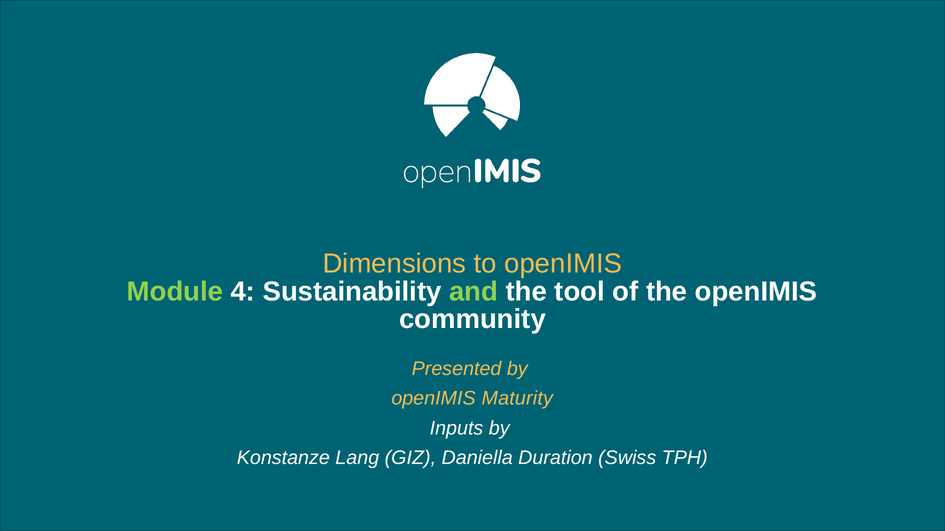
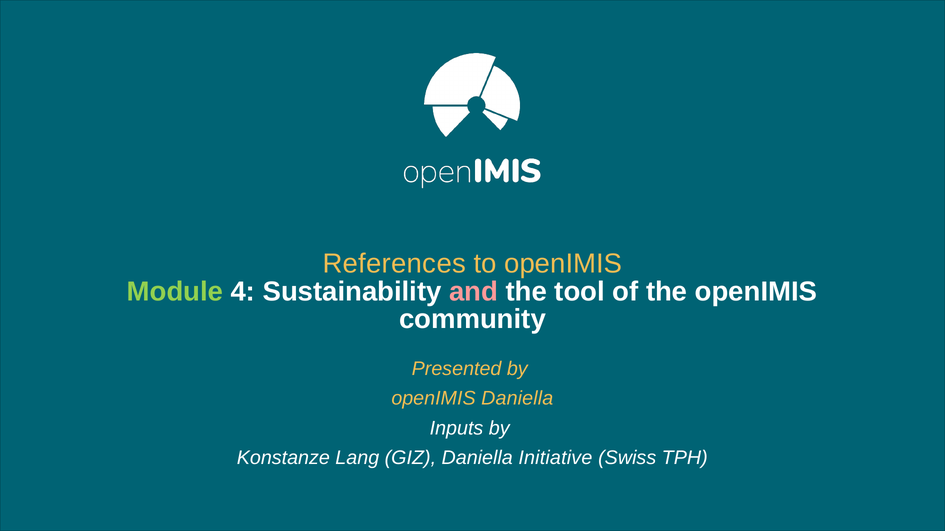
Dimensions: Dimensions -> References (394, 264)
and colour: light green -> pink (474, 292)
openIMIS Maturity: Maturity -> Daniella (517, 399)
Duration: Duration -> Initiative (555, 458)
